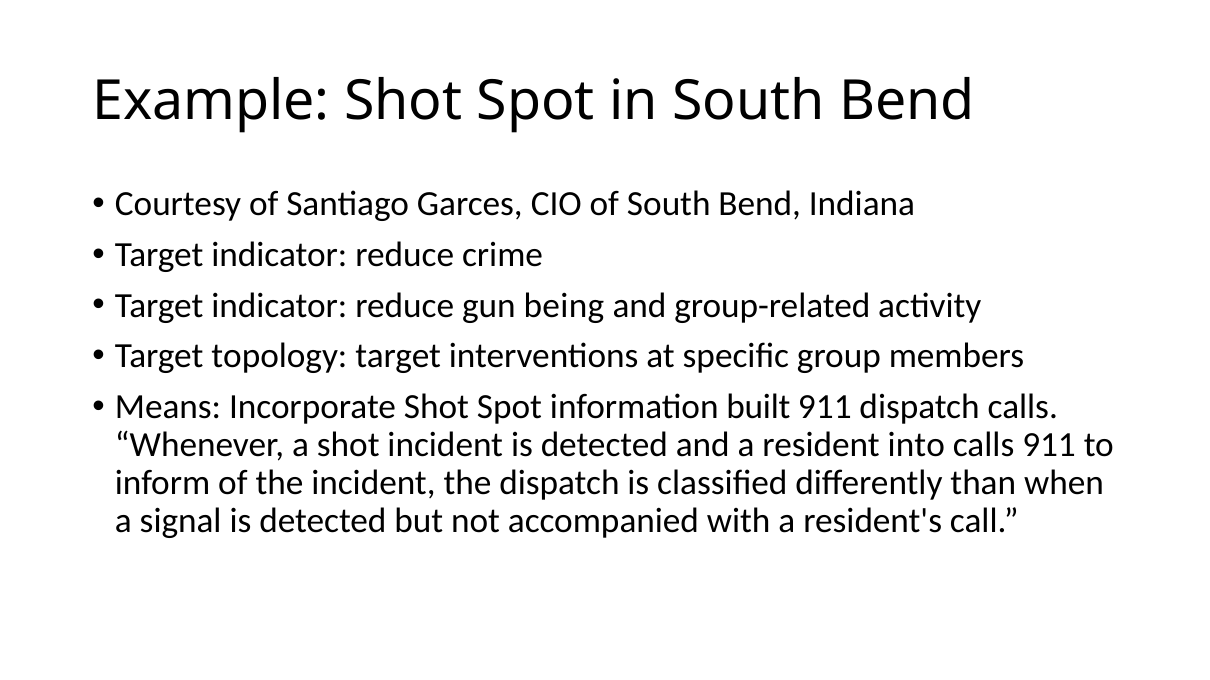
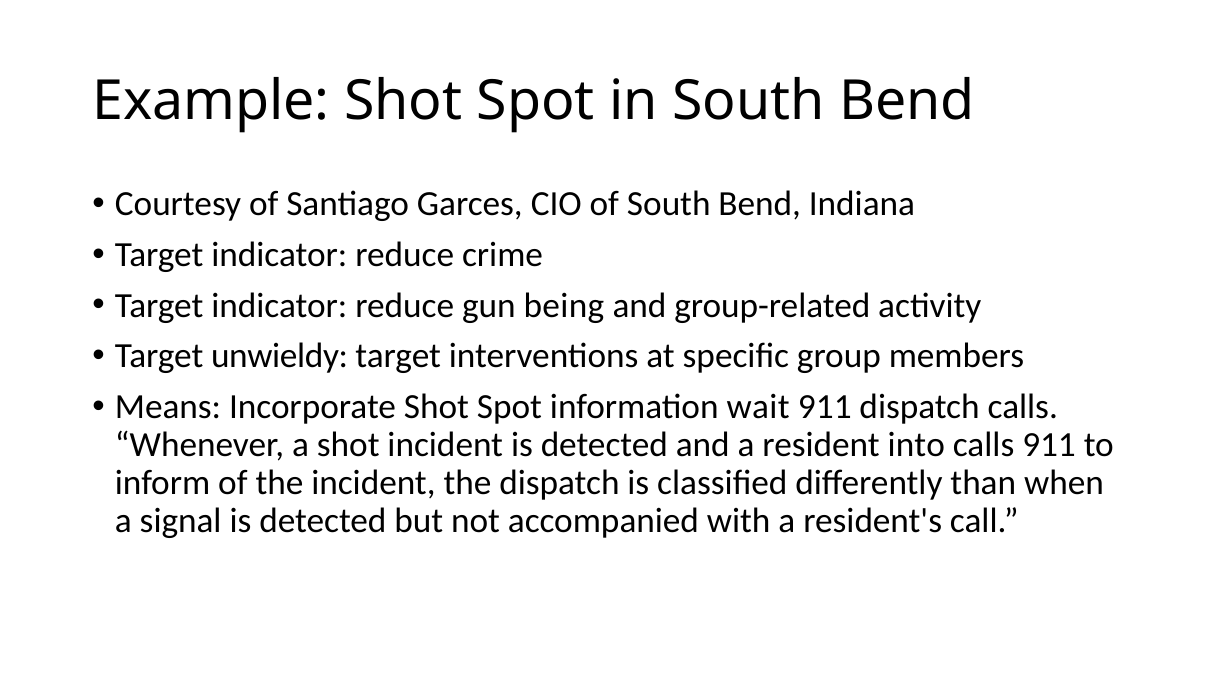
topology: topology -> unwieldy (280, 356)
built: built -> wait (758, 407)
